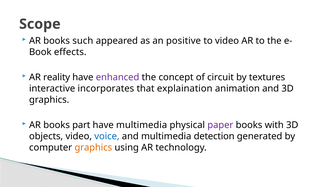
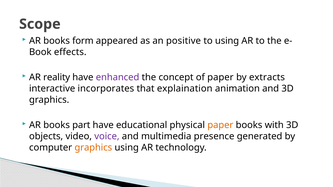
such: such -> form (83, 41)
to video: video -> using (227, 41)
of circuit: circuit -> paper (220, 77)
textures: textures -> extracts (267, 77)
have multimedia: multimedia -> educational (142, 125)
paper colour: purple -> orange (220, 125)
voice colour: blue -> purple (107, 136)
detection: detection -> presence (214, 136)
